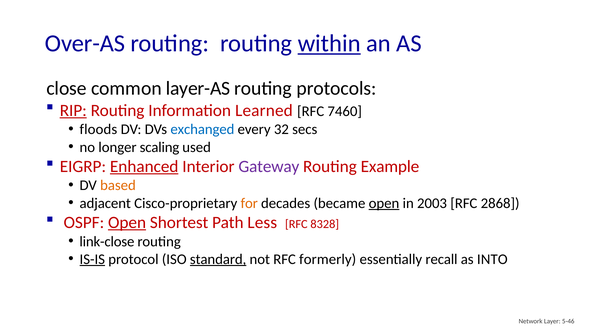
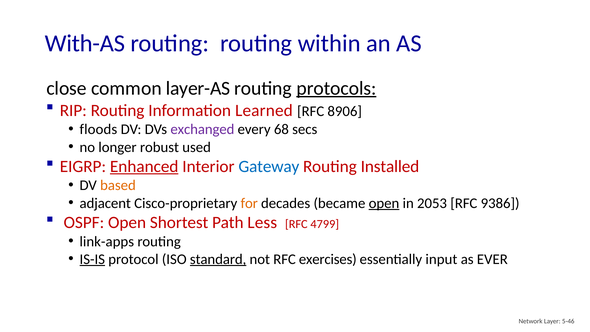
Over-AS: Over-AS -> With-AS (85, 43)
within underline: present -> none (329, 43)
protocols underline: none -> present (336, 88)
RIP underline: present -> none (73, 110)
7460: 7460 -> 8906 (345, 111)
exchanged colour: blue -> purple (202, 129)
32: 32 -> 68 (281, 129)
scaling: scaling -> robust (159, 147)
Gateway colour: purple -> blue (269, 166)
Example: Example -> Installed (390, 166)
2003: 2003 -> 2053 (432, 203)
2868: 2868 -> 9386 (500, 203)
Open underline: present -> none (127, 222)
8328: 8328 -> 4799 (325, 224)
link-close: link-close -> link-apps (107, 241)
formerly: formerly -> exercises (328, 259)
recall: recall -> input (441, 259)
INTO: INTO -> EVER (492, 259)
